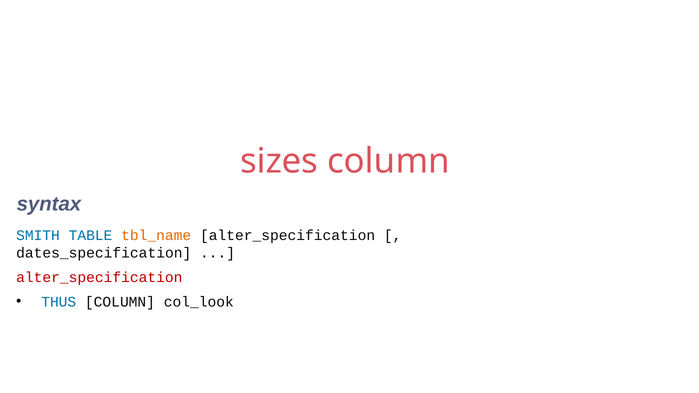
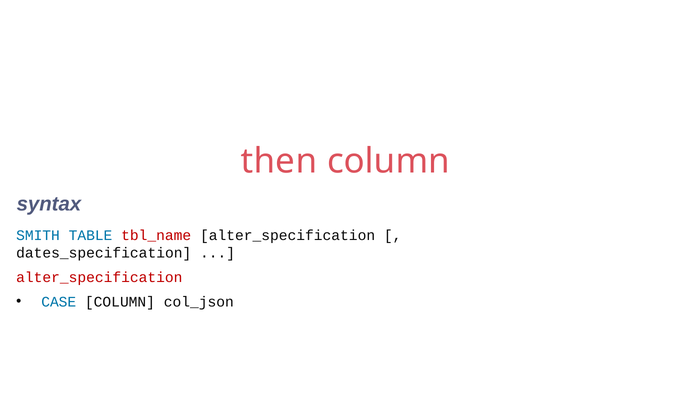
sizes: sizes -> then (279, 161)
tbl_name colour: orange -> red (156, 236)
THUS: THUS -> CASE (59, 302)
col_look: col_look -> col_json (199, 302)
